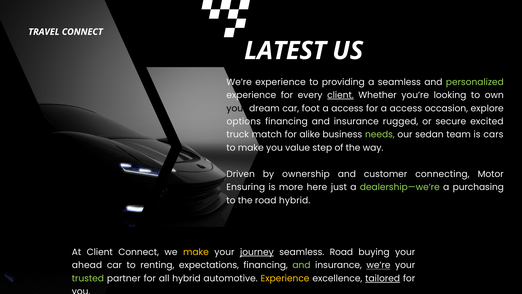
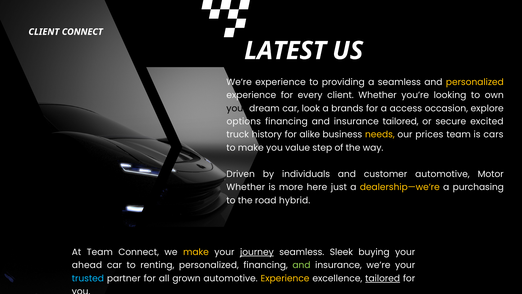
TRAVEL: TRAVEL -> CLIENT (44, 32)
personalized colour: light green -> yellow (475, 82)
client underline: present -> none (340, 95)
foot: foot -> look (311, 108)
access: access -> brands (347, 108)
insurance rugged: rugged -> tailored (401, 121)
match: match -> history (267, 134)
needs colour: light green -> yellow (380, 134)
sedan: sedan -> prices (429, 134)
ownership: ownership -> individuals (306, 174)
customer connecting: connecting -> automotive (442, 174)
Ensuring: Ensuring -> Whether (246, 187)
dealership—we’re colour: light green -> yellow (400, 187)
At Client: Client -> Team (100, 252)
seamless Road: Road -> Sleek (341, 252)
renting expectations: expectations -> personalized (209, 265)
we’re underline: present -> none (378, 265)
trusted colour: light green -> light blue (88, 278)
all hybrid: hybrid -> grown (186, 278)
